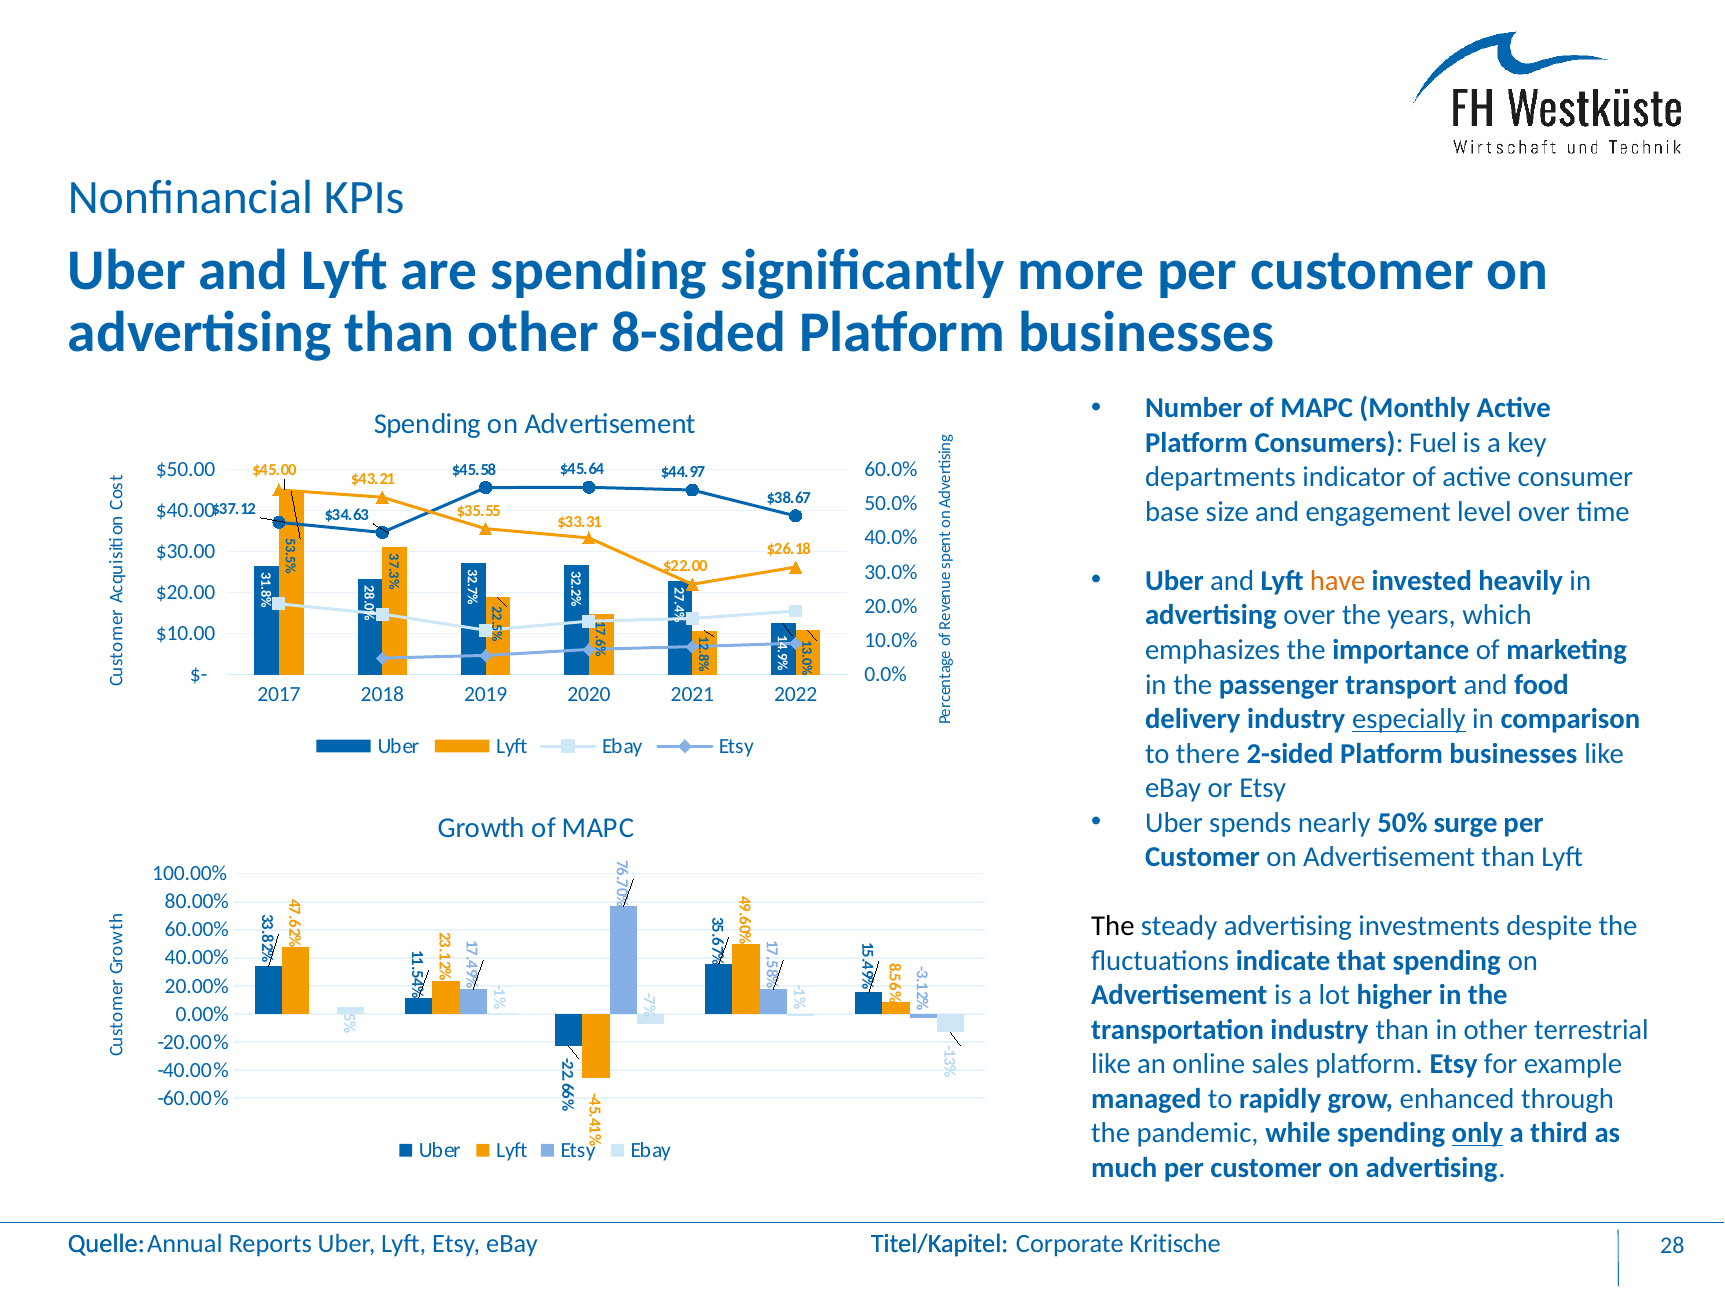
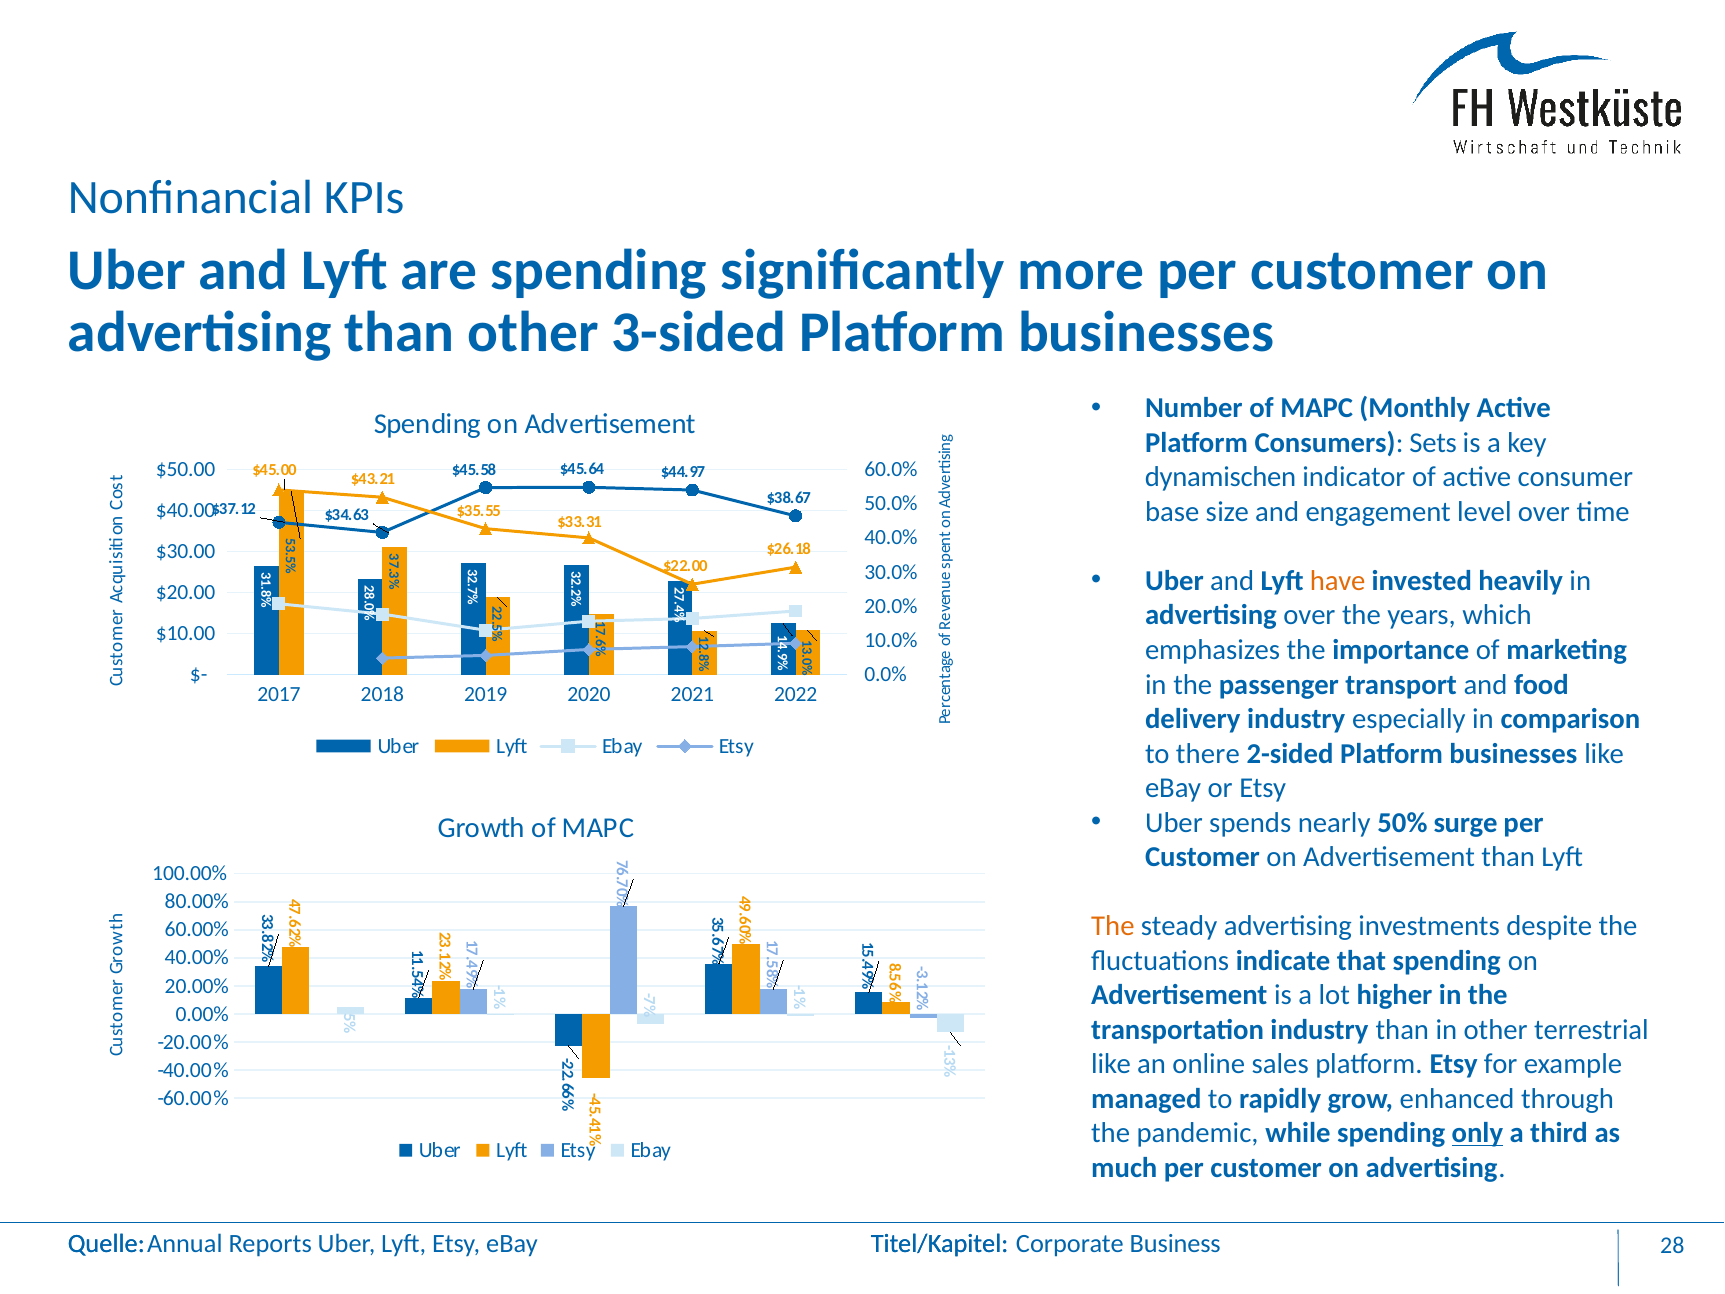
8-sided: 8-sided -> 3-sided (699, 332)
Fuel: Fuel -> Sets (1433, 443)
departments: departments -> dynamischen (1221, 477)
especially underline: present -> none (1409, 719)
The colour: black -> orange (1113, 926)
Kritische: Kritische -> Business (1175, 1244)
